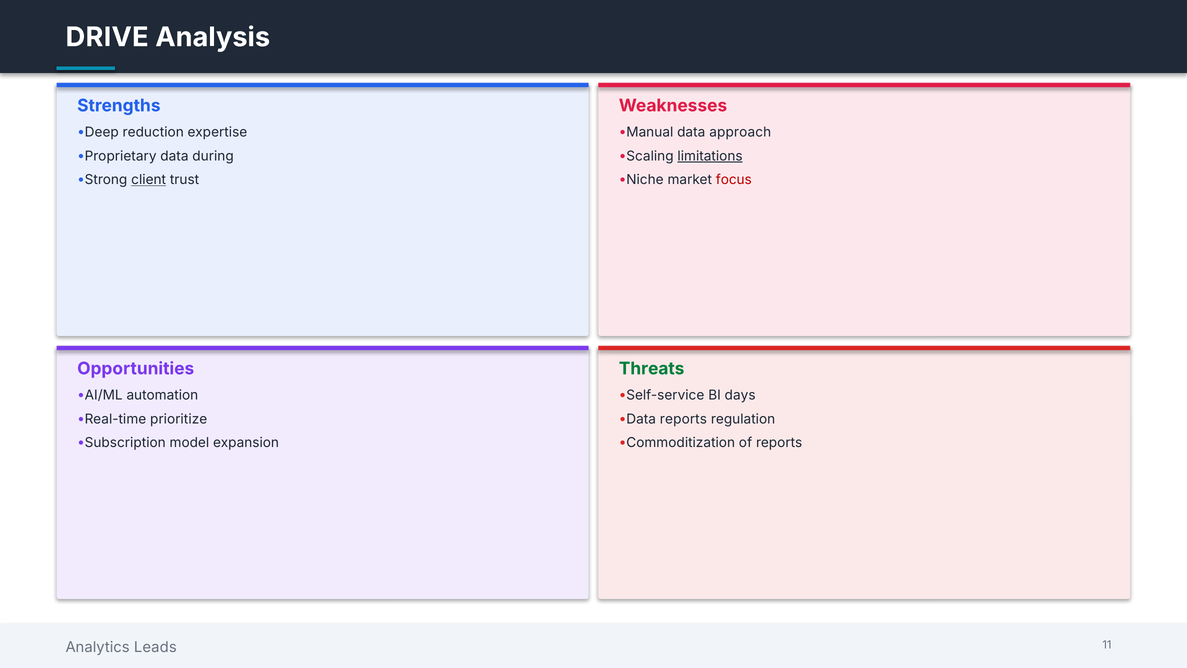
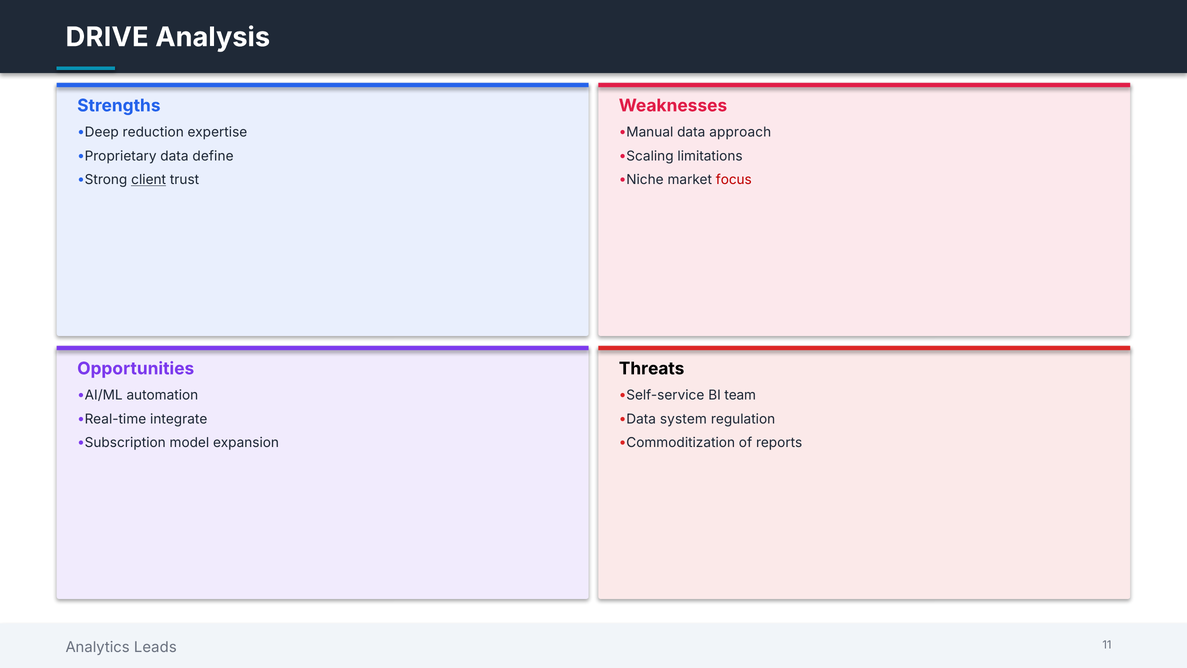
during: during -> define (213, 156)
limitations underline: present -> none (710, 156)
Threats colour: green -> black (652, 368)
days: days -> team (740, 395)
prioritize: prioritize -> integrate (179, 419)
Data reports: reports -> system (683, 419)
